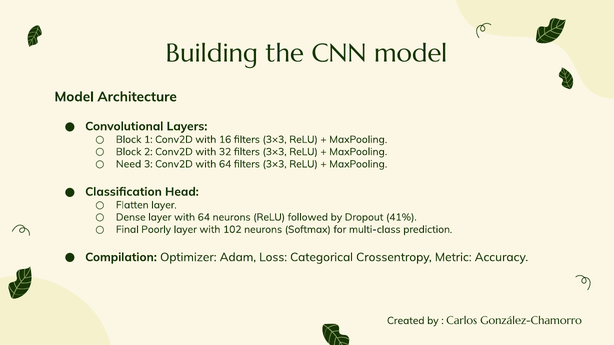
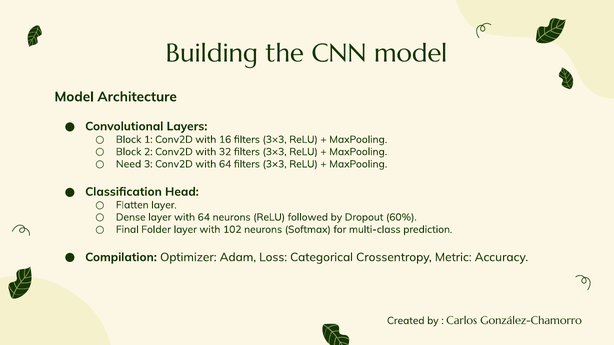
41%: 41% -> 60% (401, 217)
Poorly: Poorly -> Folder (156, 230)
